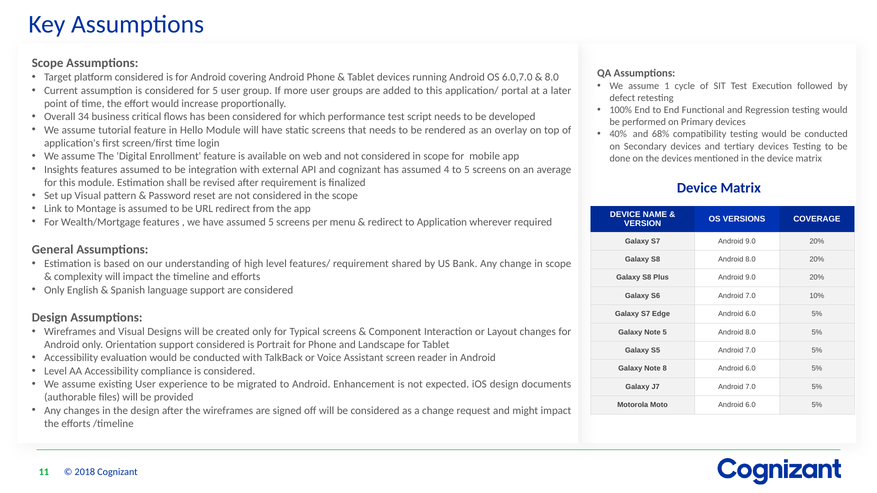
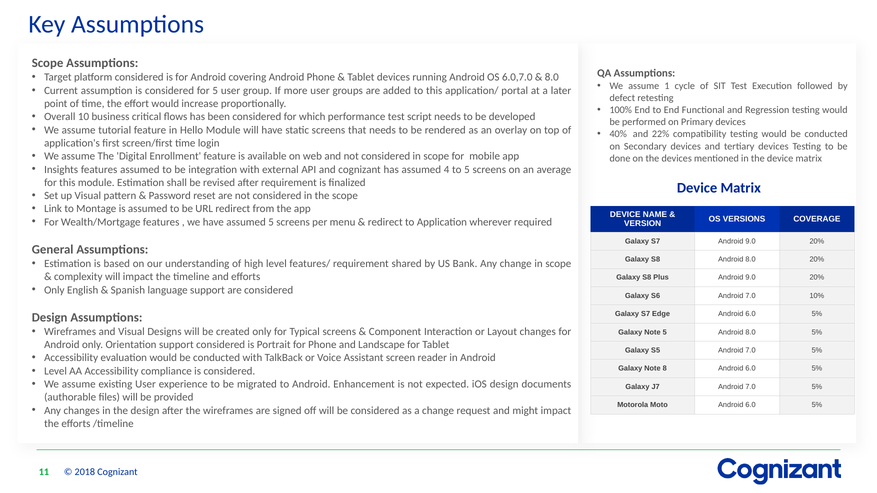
34: 34 -> 10 (83, 117)
68%: 68% -> 22% (661, 134)
